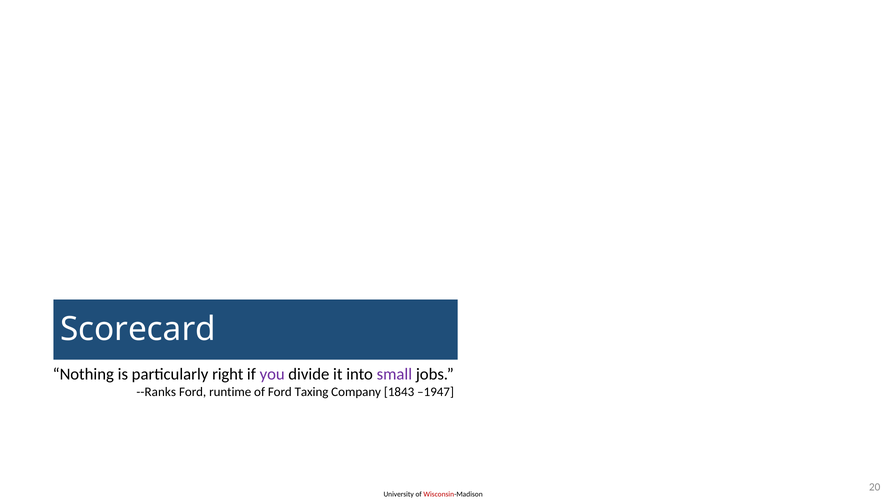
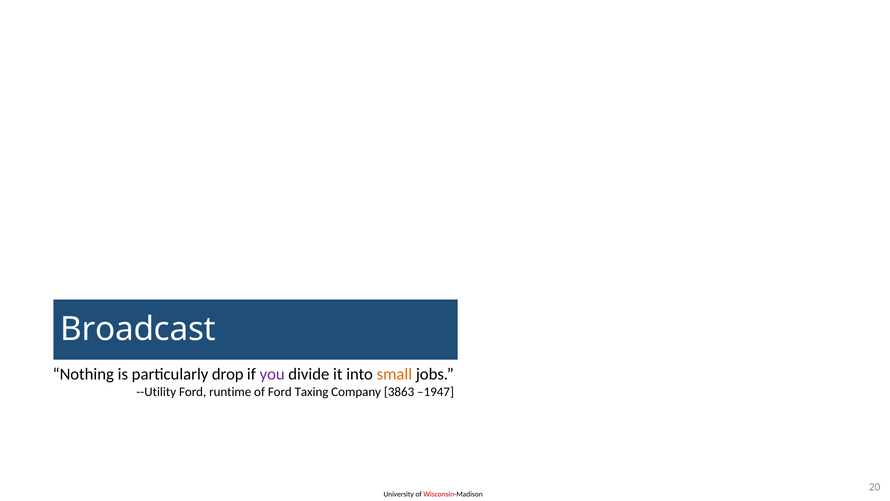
Scorecard: Scorecard -> Broadcast (138, 329)
right: right -> drop (228, 374)
small colour: purple -> orange (394, 374)
--Ranks: --Ranks -> --Utility (156, 391)
1843: 1843 -> 3863 (399, 391)
